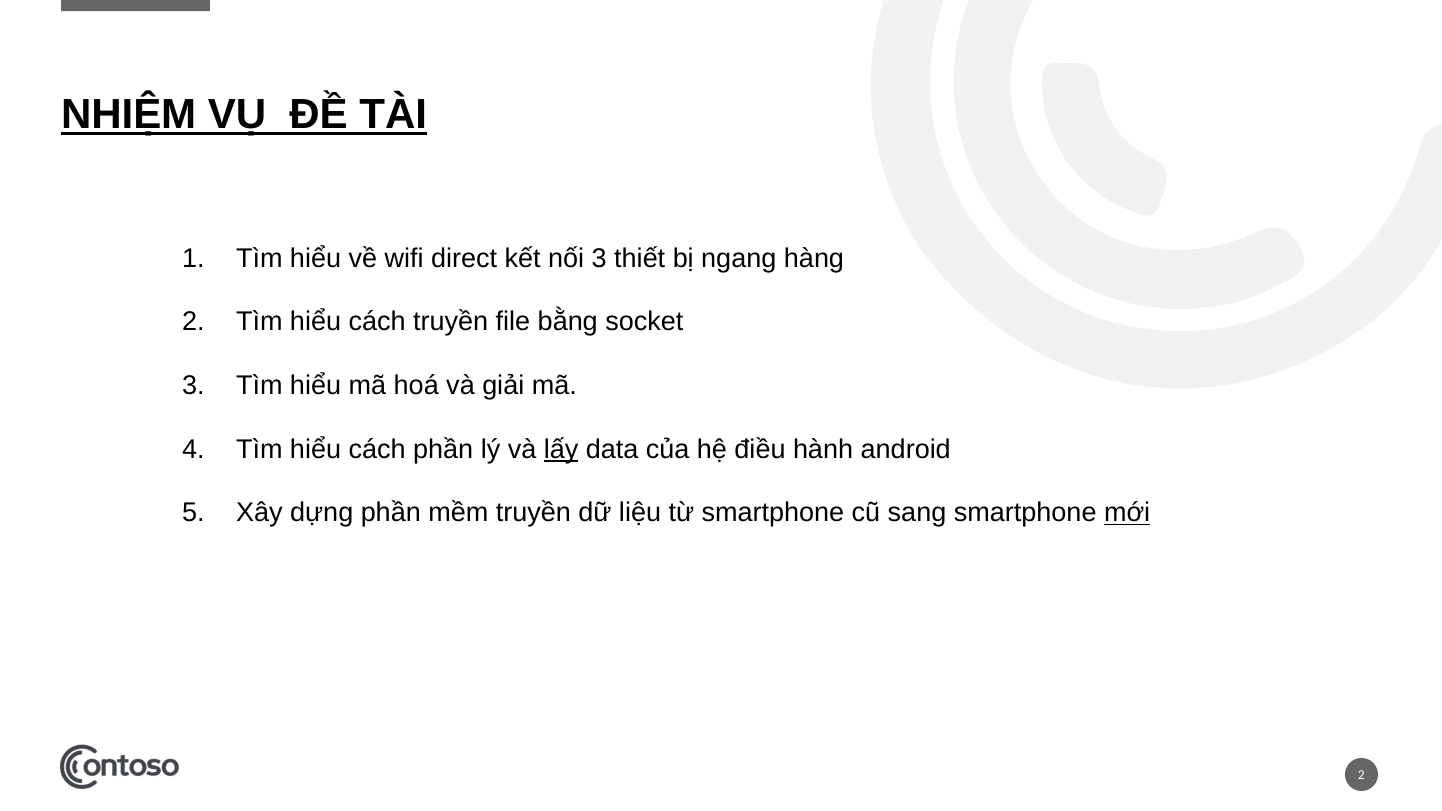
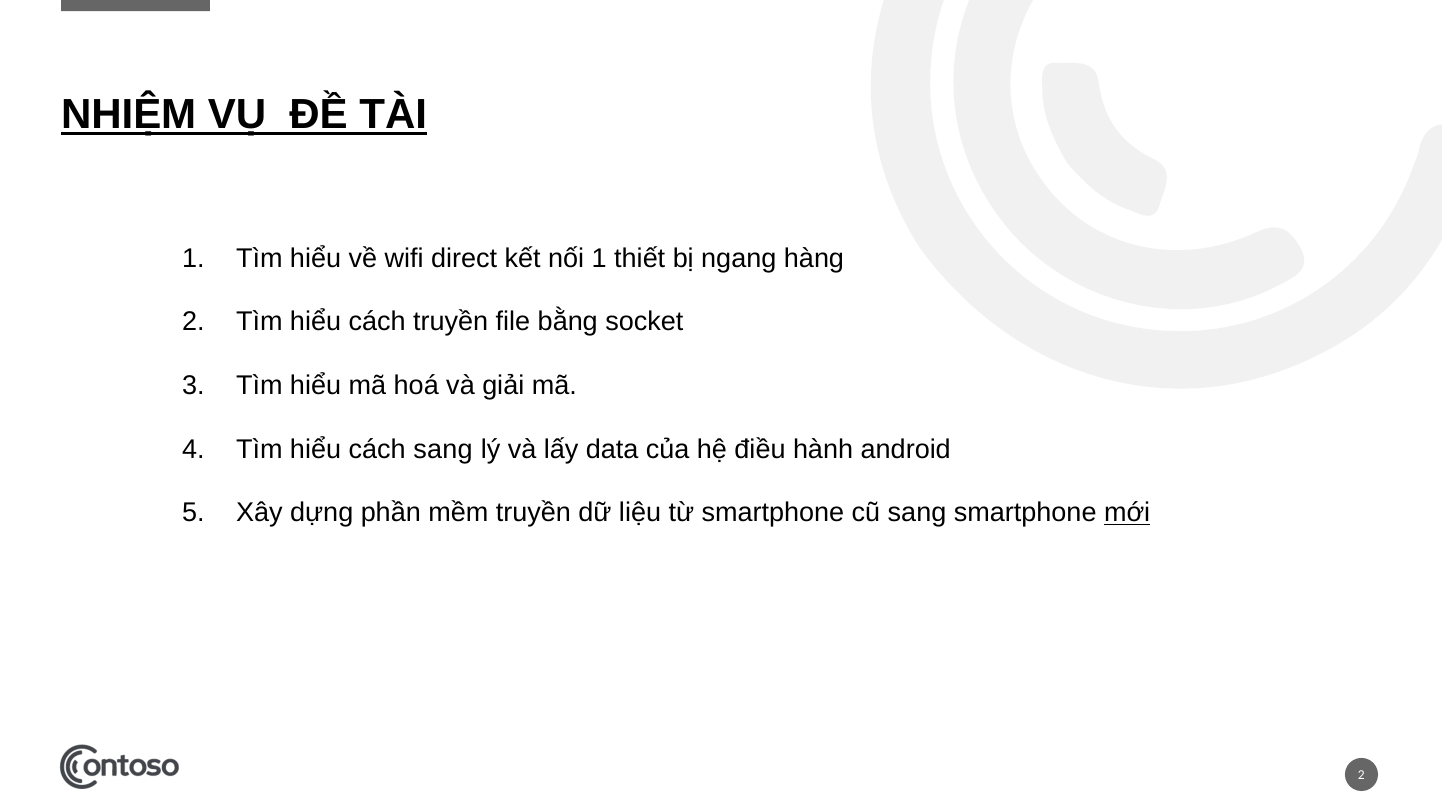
nối 3: 3 -> 1 (599, 258)
cách phần: phần -> sang (443, 449)
lấy underline: present -> none (561, 449)
